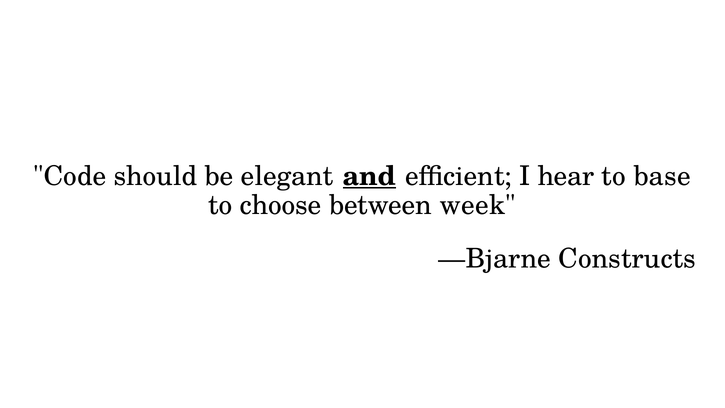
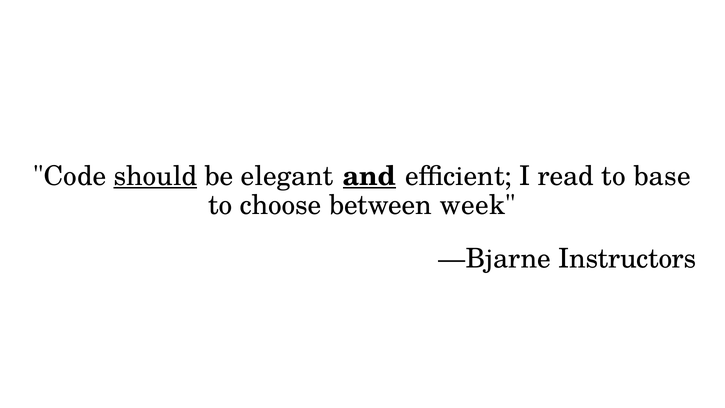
should underline: none -> present (155, 176)
hear: hear -> read (566, 176)
Constructs: Constructs -> Instructors (627, 258)
